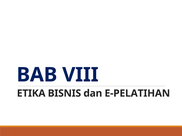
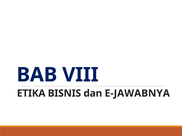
E-PELATIHAN: E-PELATIHAN -> E-JAWABNYA (137, 94)
